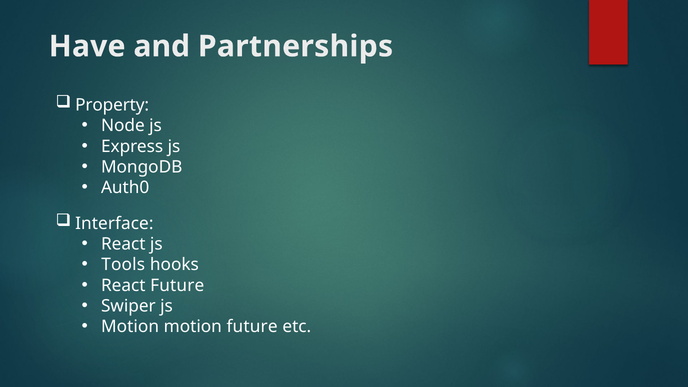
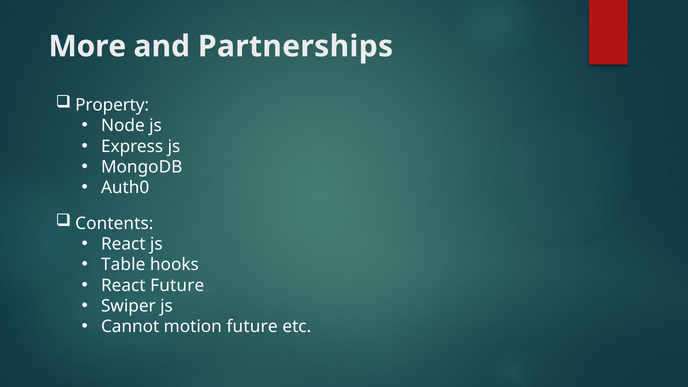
Have: Have -> More (87, 46)
Interface: Interface -> Contents (114, 223)
Tools: Tools -> Table (123, 265)
Motion: Motion -> Cannot (130, 327)
